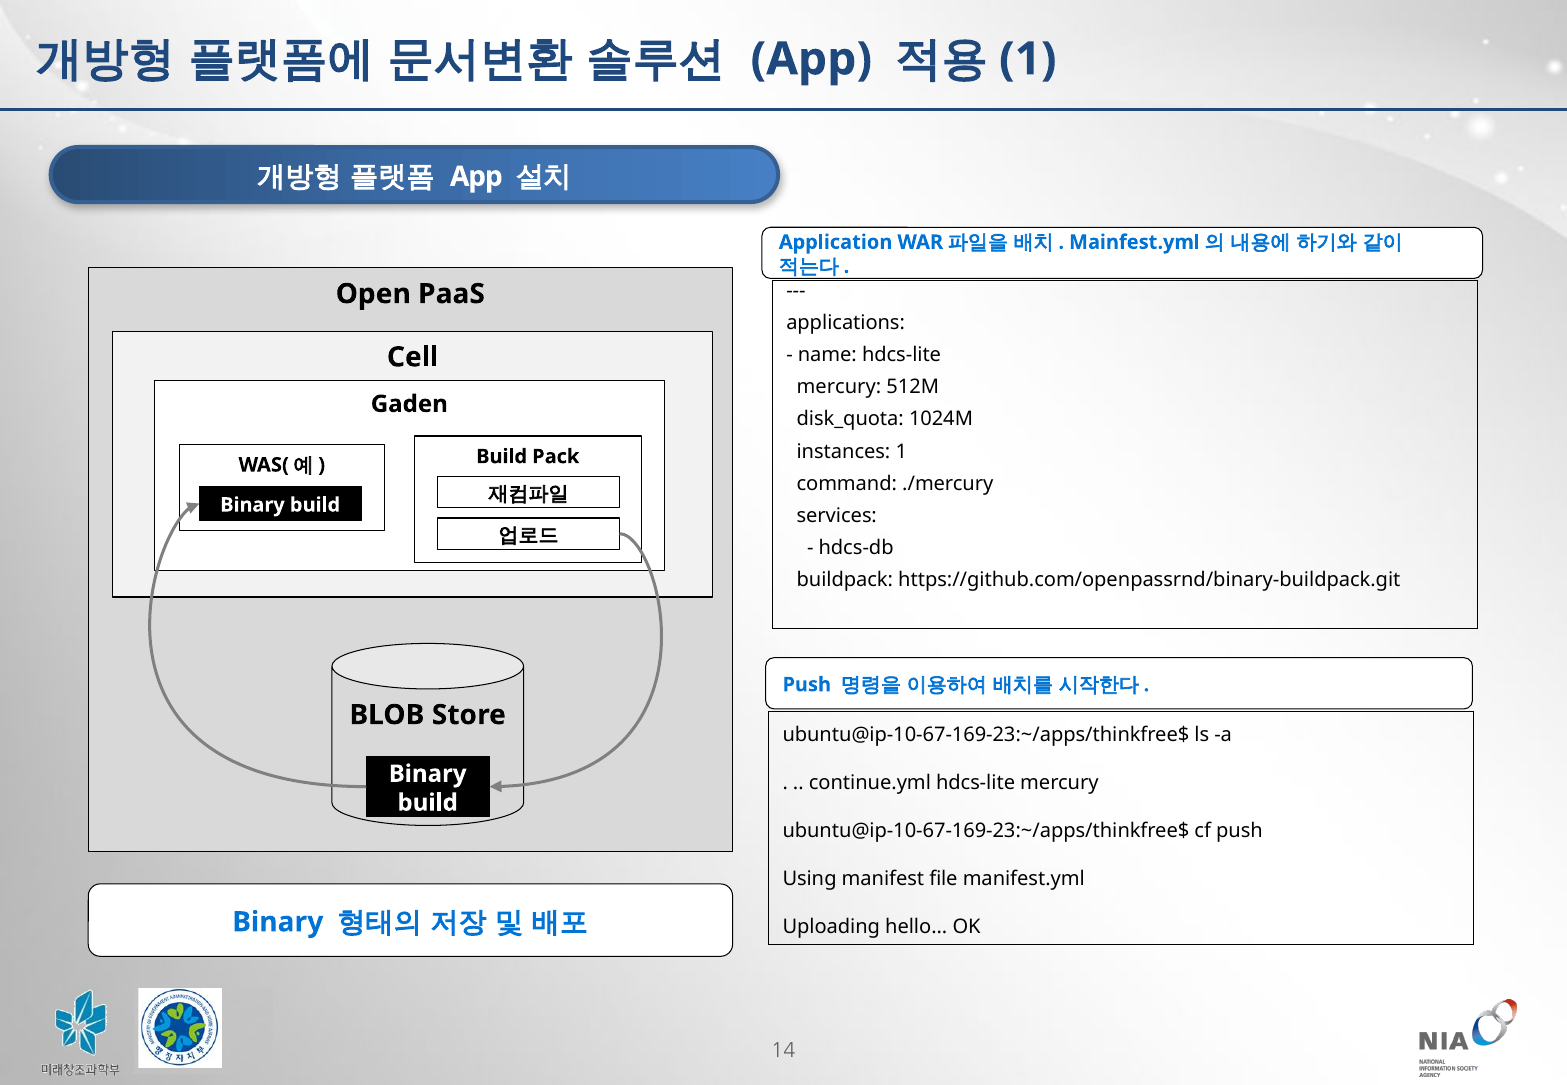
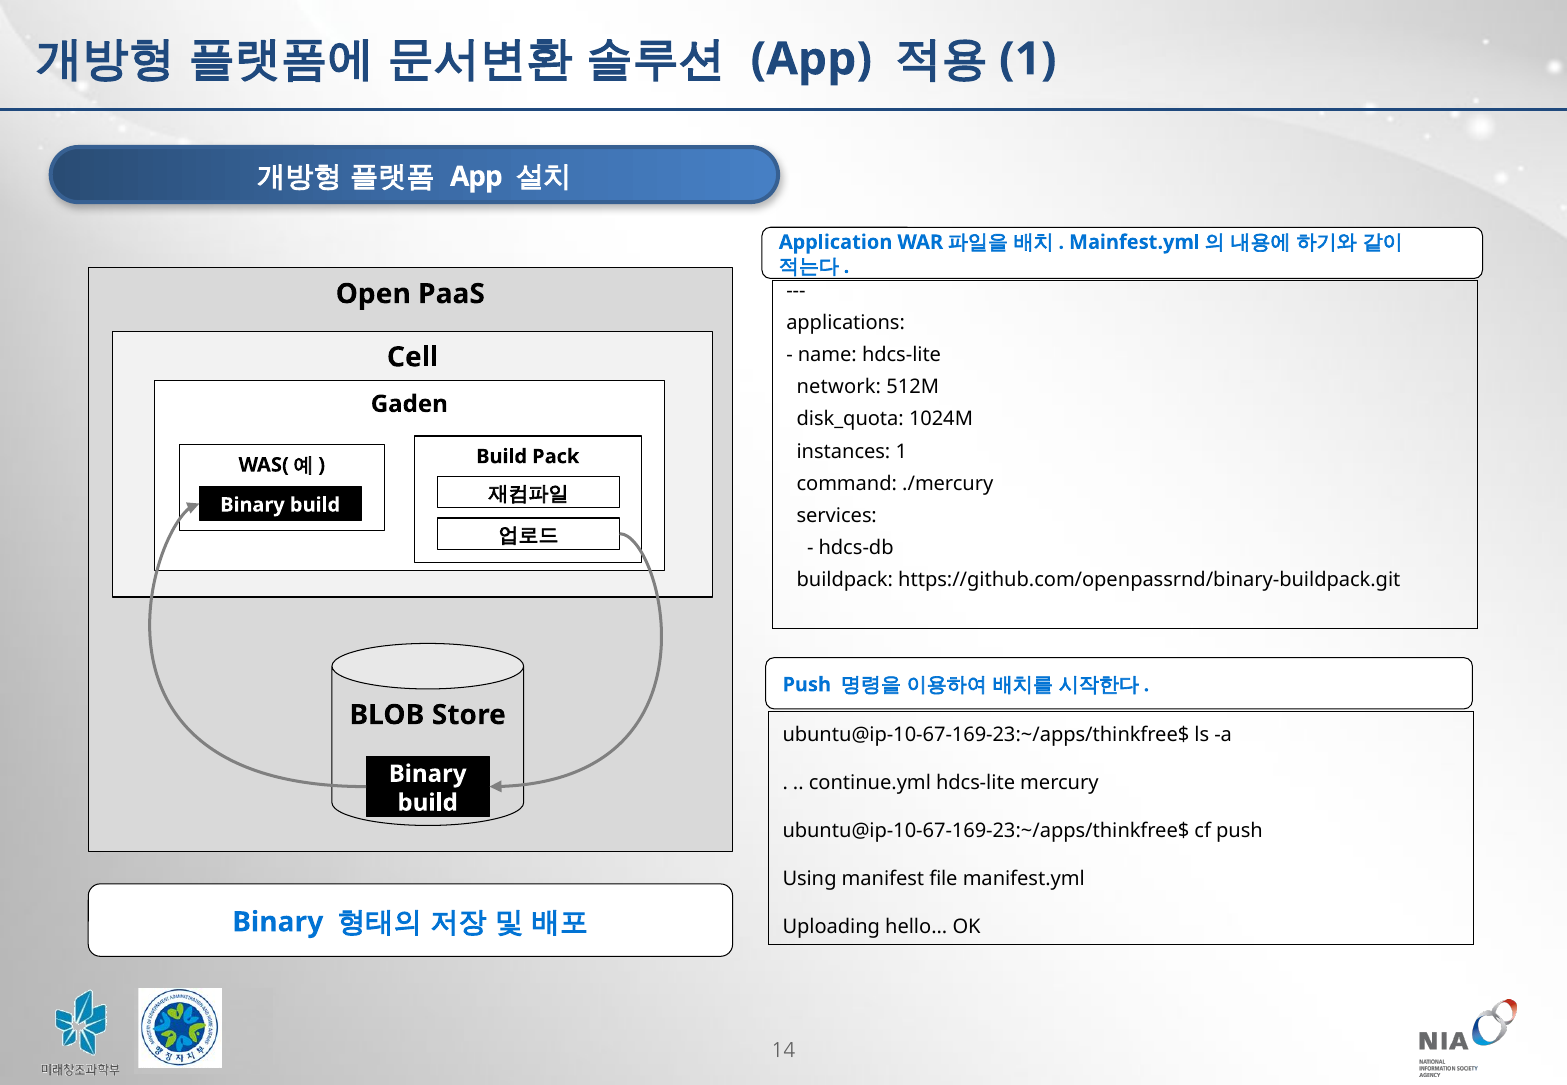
mercury: mercury -> network (839, 387)
